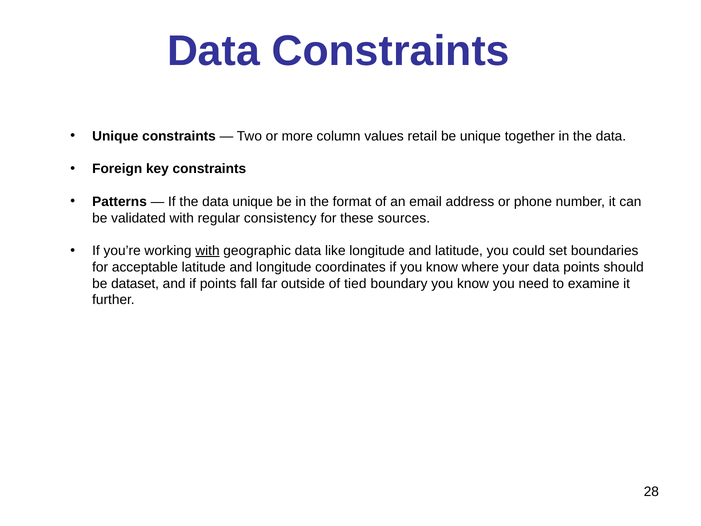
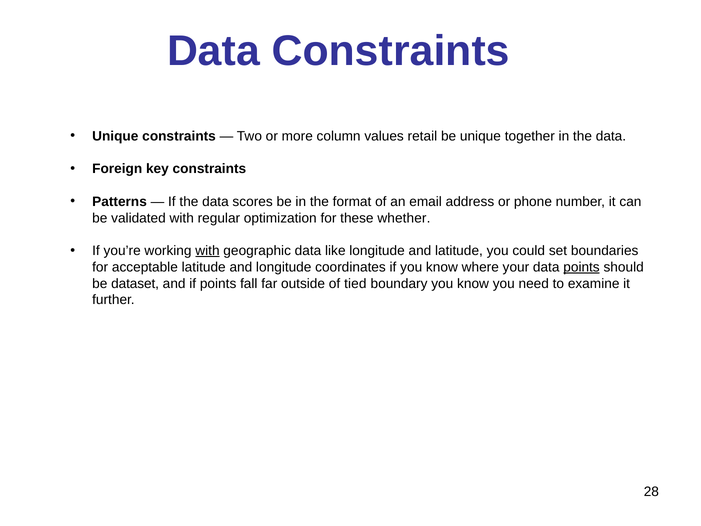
data unique: unique -> scores (253, 202)
consistency: consistency -> optimization (280, 218)
sources: sources -> whether (404, 218)
points underline: none -> present (582, 267)
